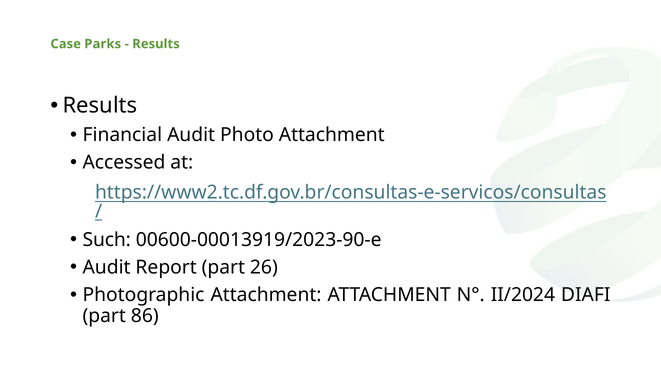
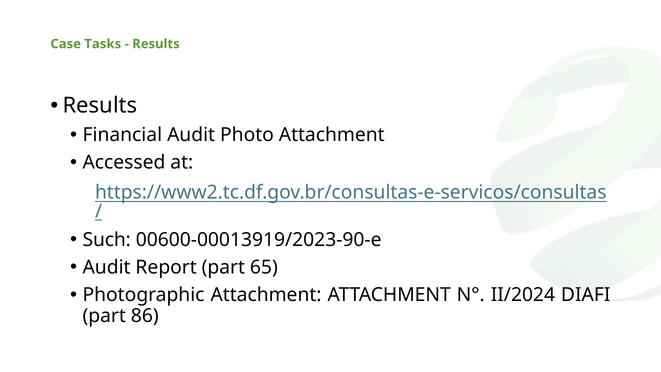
Parks: Parks -> Tasks (103, 44)
26: 26 -> 65 (264, 267)
